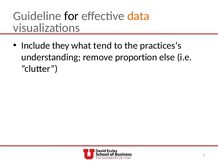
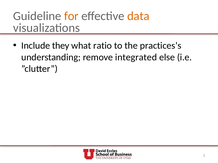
for colour: black -> orange (71, 16)
tend: tend -> ratio (103, 46)
proportion: proportion -> integrated (136, 57)
